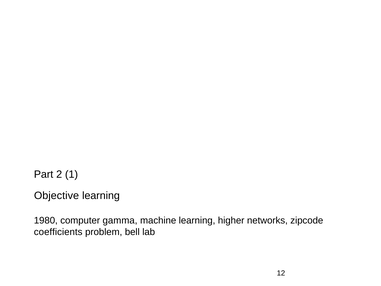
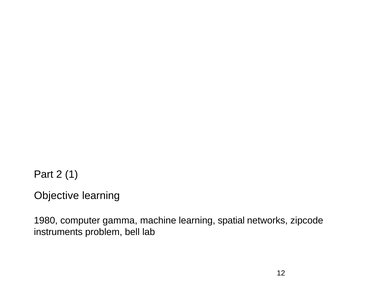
higher: higher -> spatial (231, 220)
coefficients: coefficients -> instruments (58, 232)
